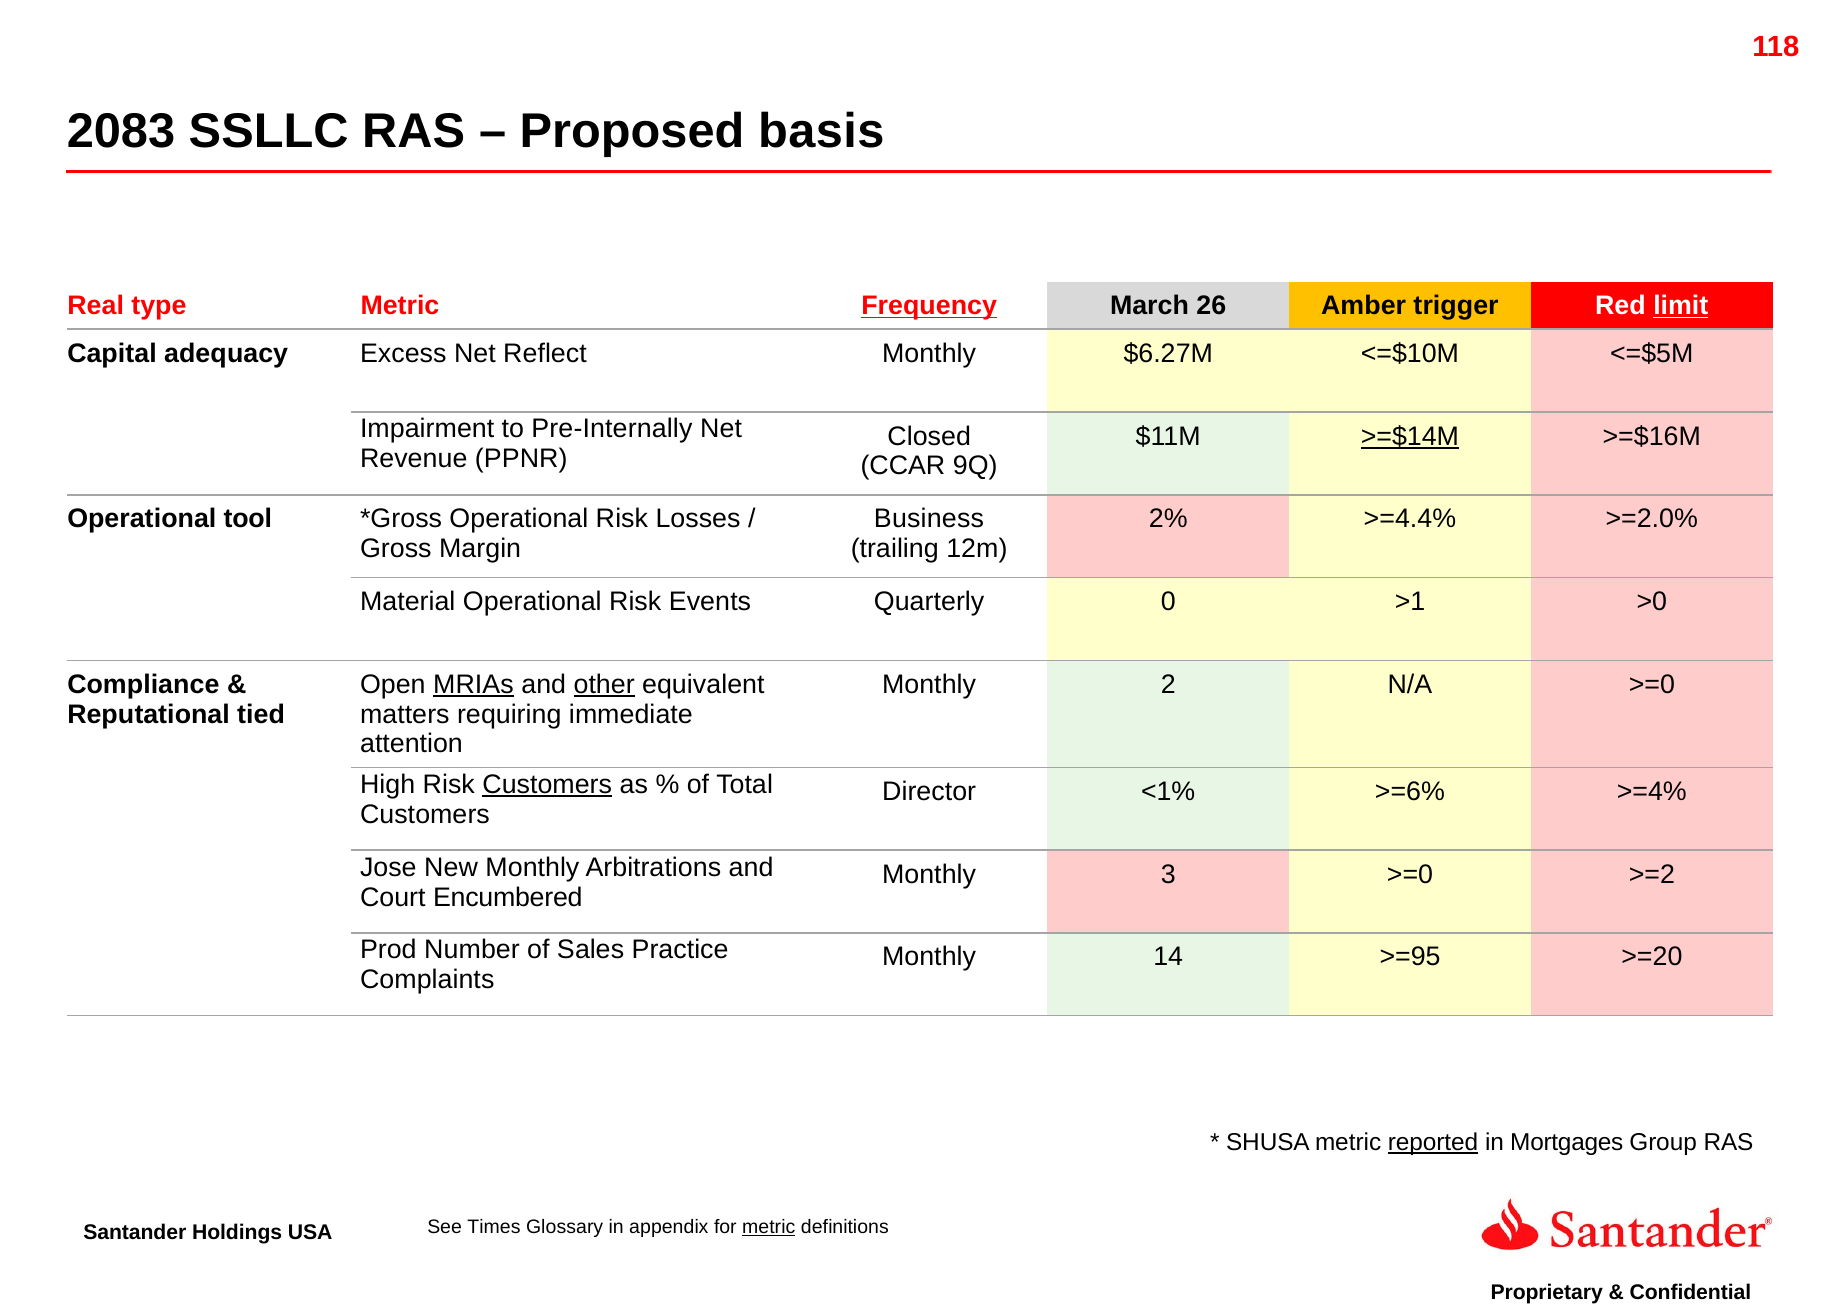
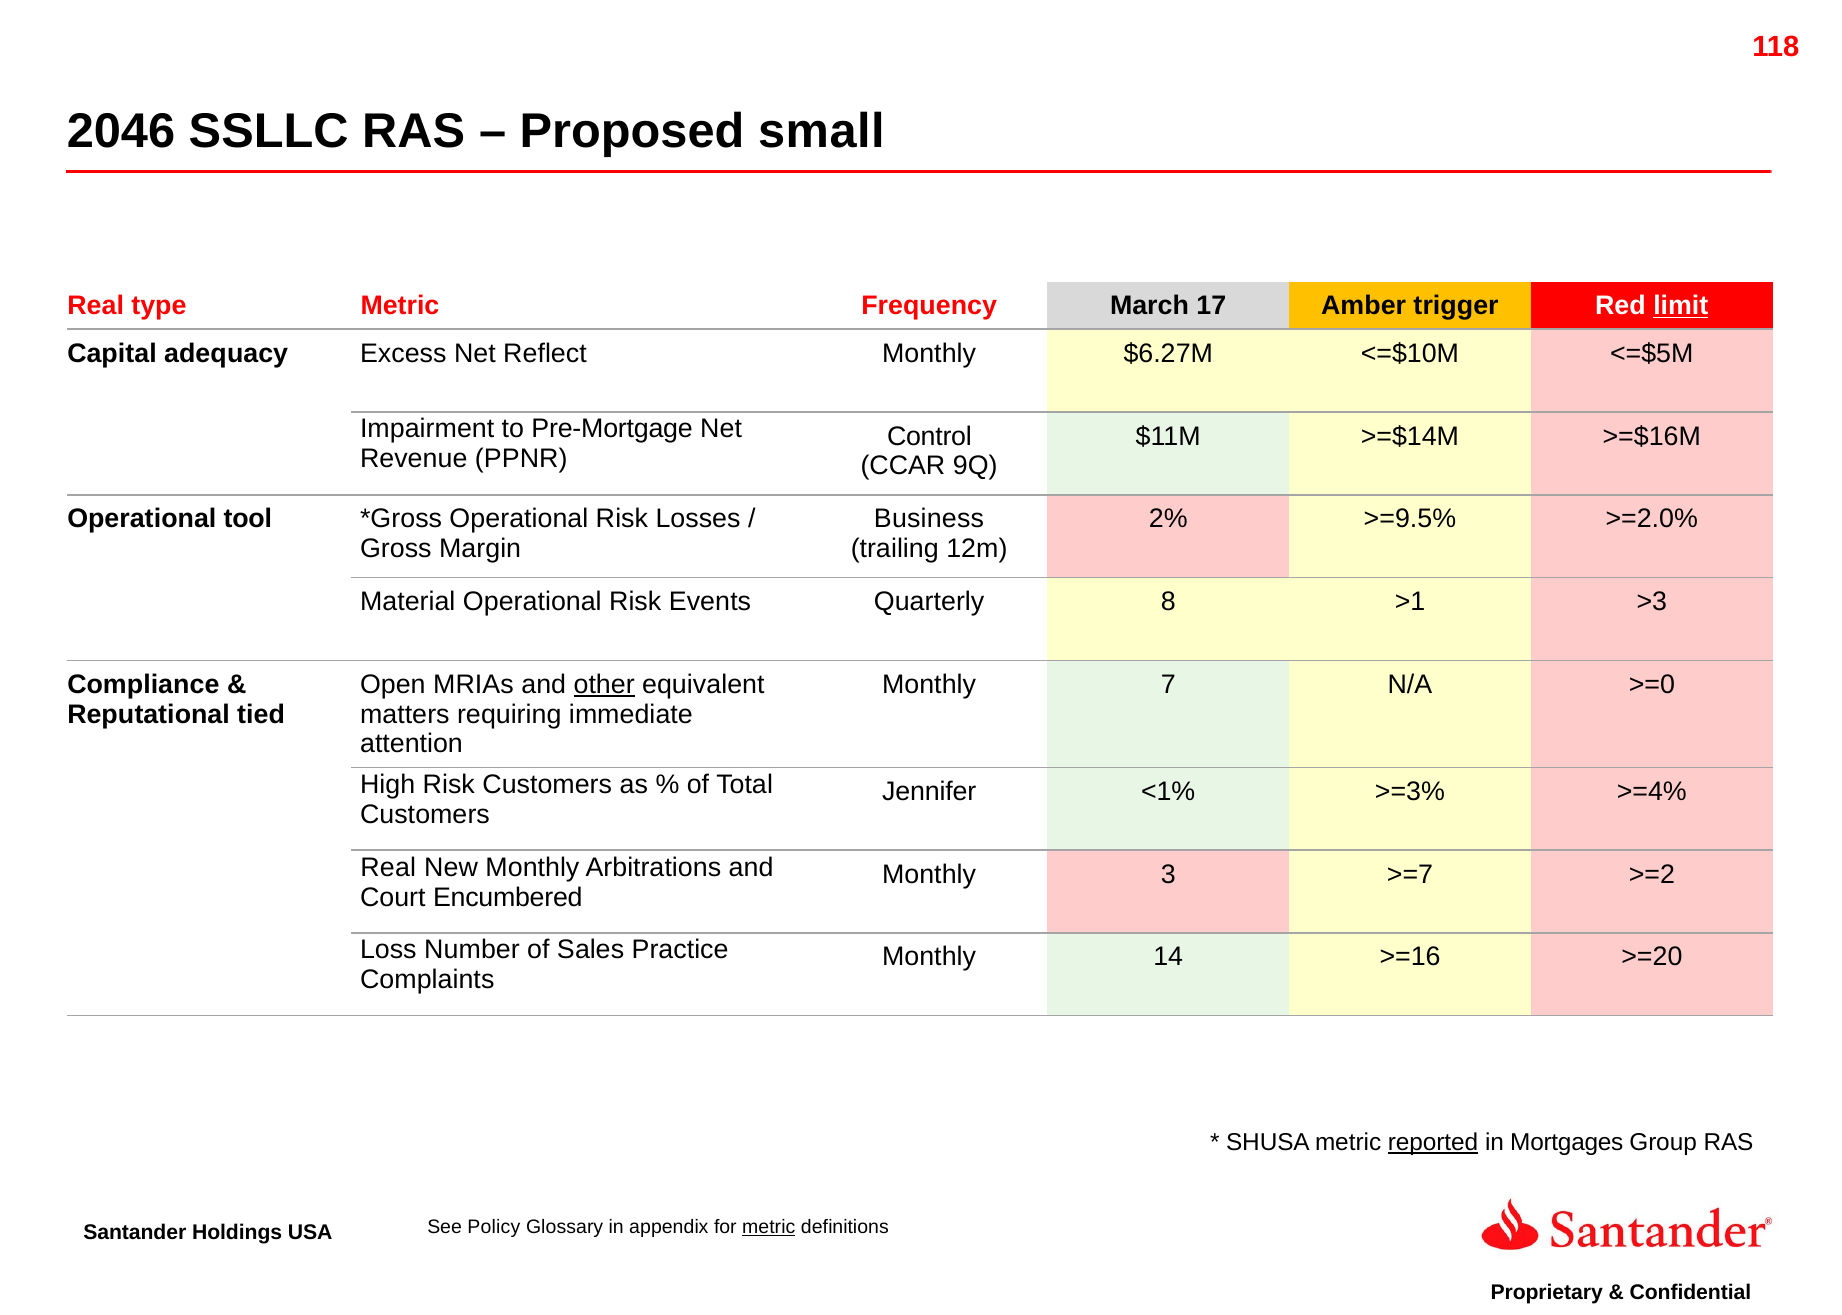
2083: 2083 -> 2046 (121, 132)
basis: basis -> small (821, 132)
Frequency underline: present -> none (929, 306)
26: 26 -> 17 (1211, 306)
Pre-Internally: Pre-Internally -> Pre-Mortgage (612, 429)
Closed: Closed -> Control (929, 436)
>=$14M underline: present -> none (1410, 436)
>=4.4%: >=4.4% -> >=9.5% (1410, 519)
0: 0 -> 8 (1168, 602)
>0: >0 -> >3 (1652, 602)
MRIAs underline: present -> none (473, 685)
2: 2 -> 7 (1168, 685)
Customers underline: present -> none (547, 785)
Director: Director -> Jennifer (929, 792)
>=6%: >=6% -> >=3% (1410, 792)
Jose: Jose -> Real (388, 868)
3 >=0: >=0 -> >=7 (1410, 875)
Prod: Prod -> Loss (388, 950)
>=95: >=95 -> >=16 (1410, 957)
Times: Times -> Policy (494, 1228)
